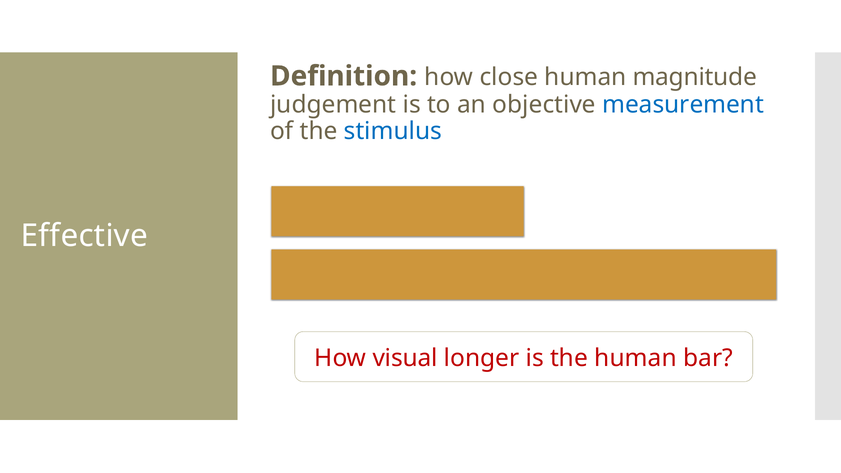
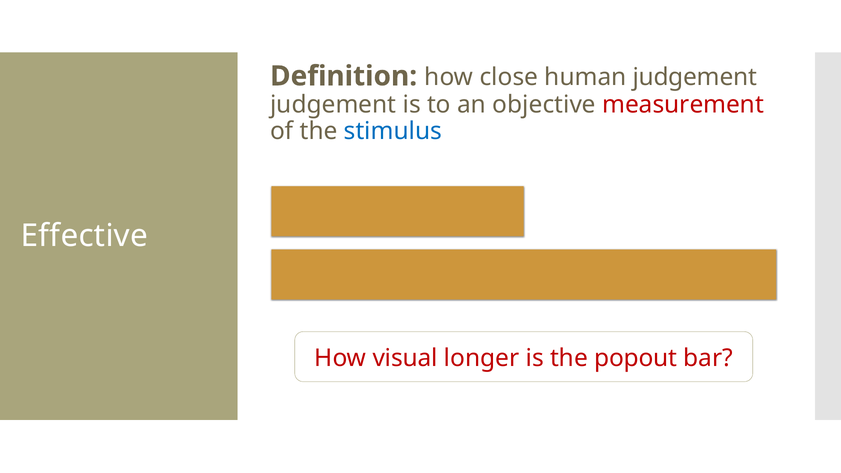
human magnitude: magnitude -> judgement (695, 77)
measurement colour: blue -> red (683, 105)
the human: human -> popout (636, 358)
